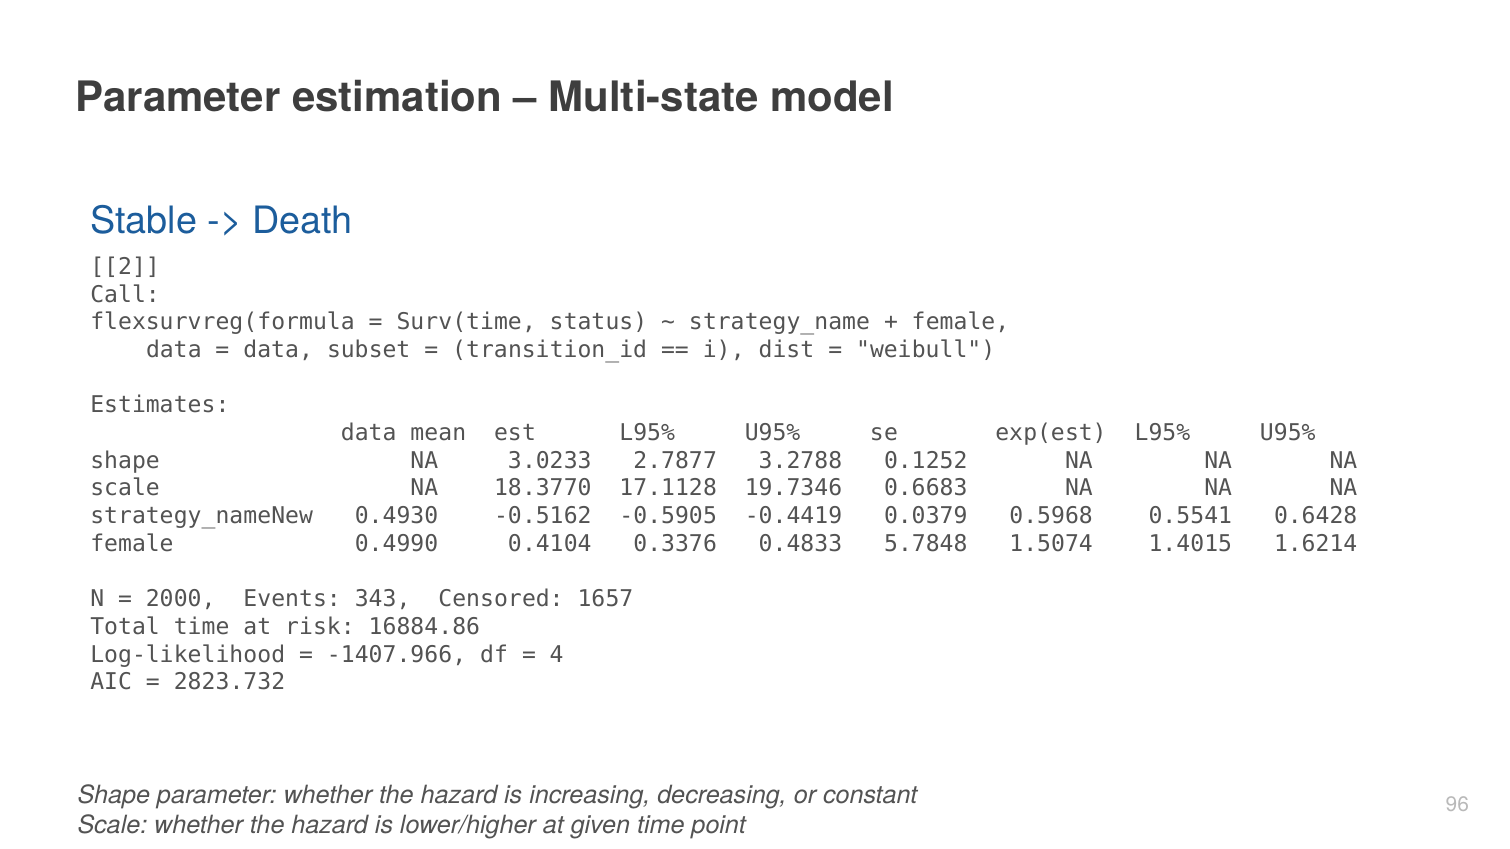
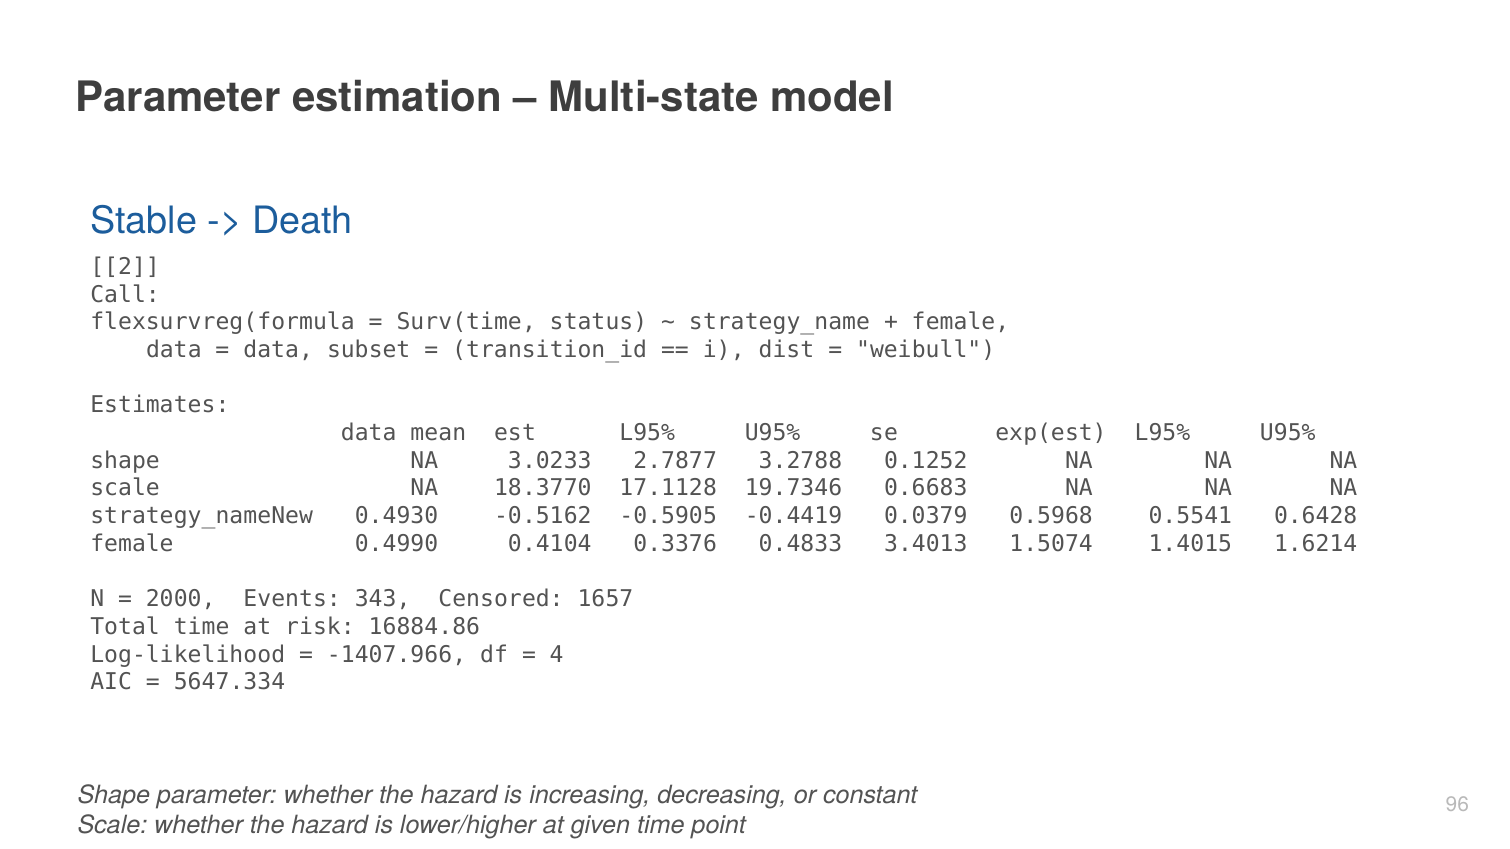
5.7848: 5.7848 -> 3.4013 (926, 544)
2823.732: 2823.732 -> 5647.334 (230, 683)
